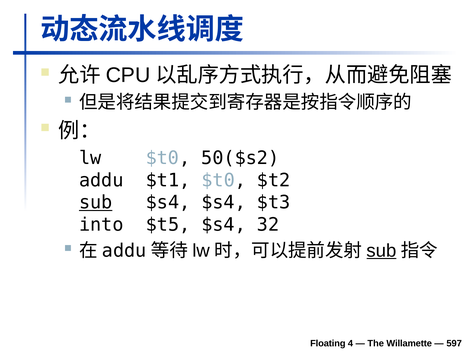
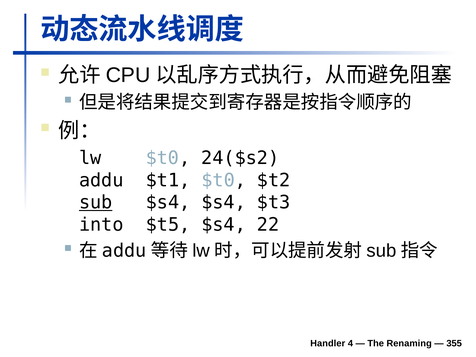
50($s2: 50($s2 -> 24($s2 (240, 158)
32: 32 -> 22 (268, 225)
sub underline: present -> none (381, 251)
Floating: Floating -> Handler (328, 344)
Willamette: Willamette -> Renaming (409, 344)
597: 597 -> 355 (454, 344)
